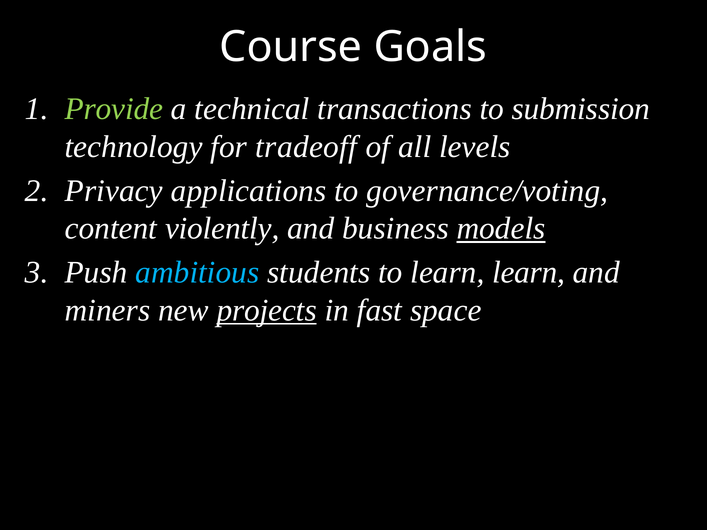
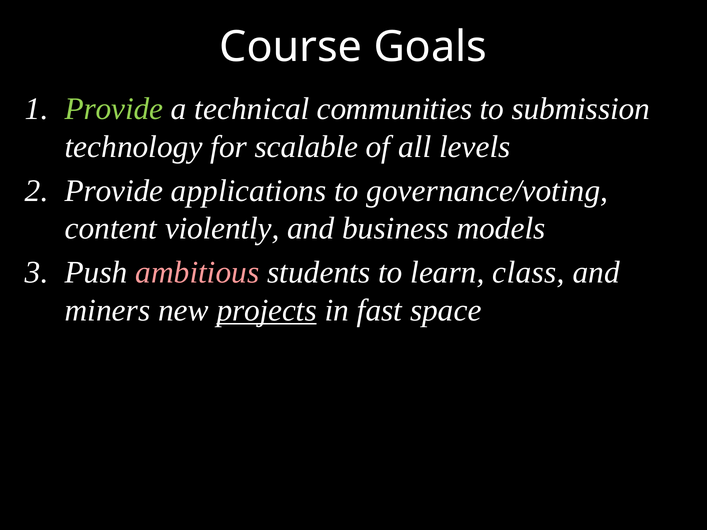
transactions: transactions -> communities (395, 109)
tradeoff: tradeoff -> scalable (307, 147)
Privacy: Privacy -> Provide (114, 191)
models underline: present -> none (501, 229)
ambitious colour: light blue -> pink (197, 273)
learn learn: learn -> class (528, 273)
